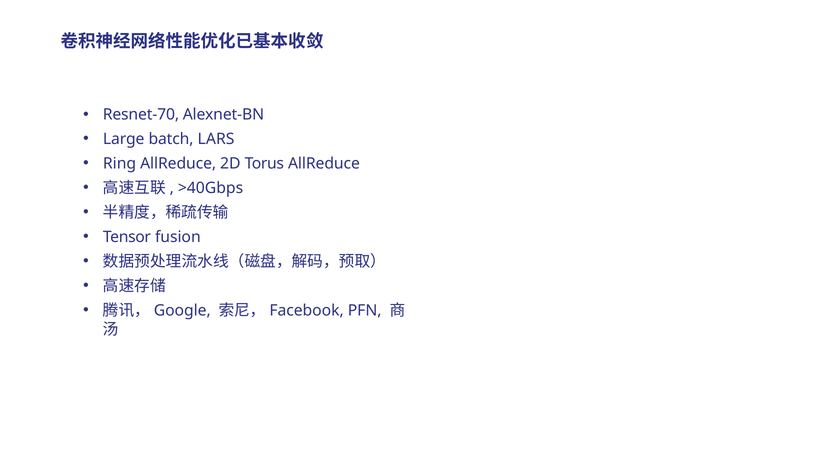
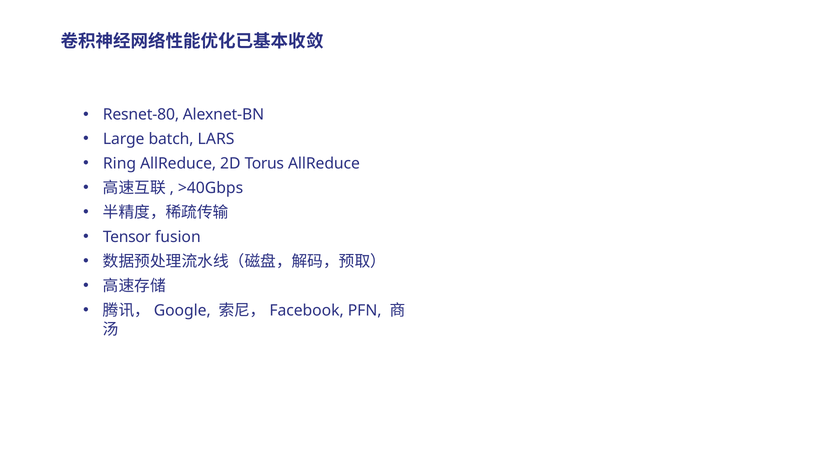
Resnet-70: Resnet-70 -> Resnet-80 (141, 115)
